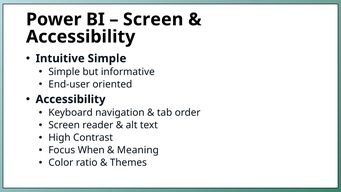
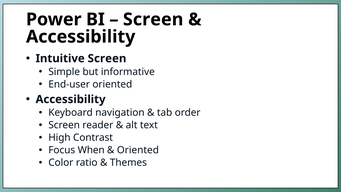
Intuitive Simple: Simple -> Screen (107, 58)
Meaning: Meaning -> Oriented (138, 150)
